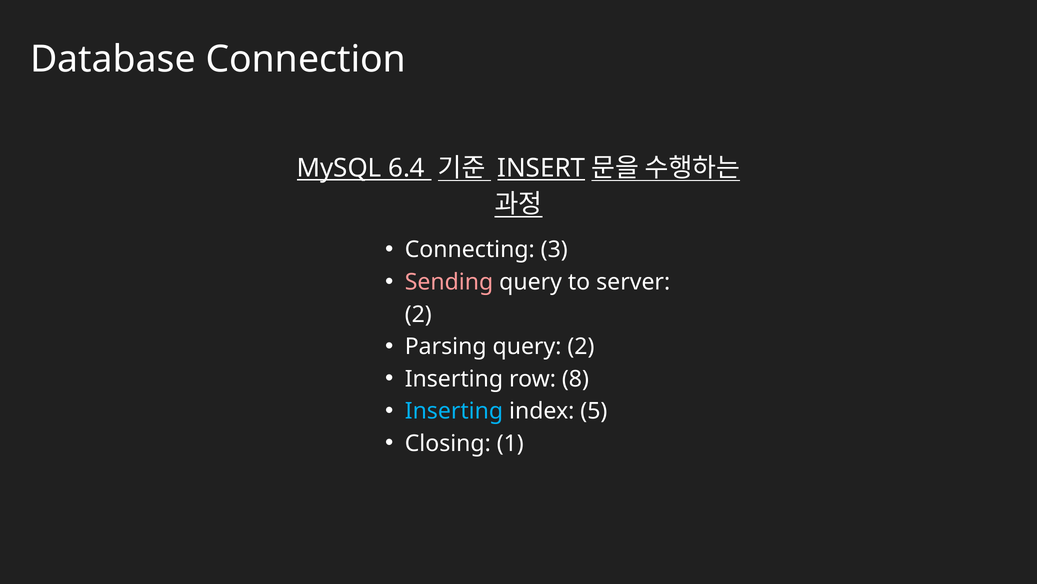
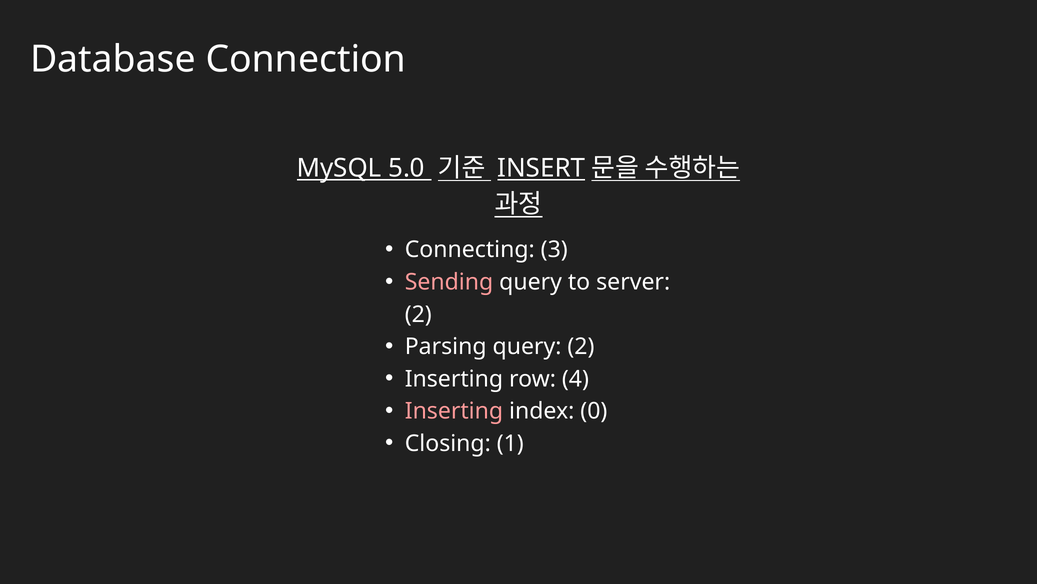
6.4: 6.4 -> 5.0 (407, 168)
8: 8 -> 4 (575, 379)
Inserting colour: light blue -> pink (454, 411)
5: 5 -> 0 (594, 411)
